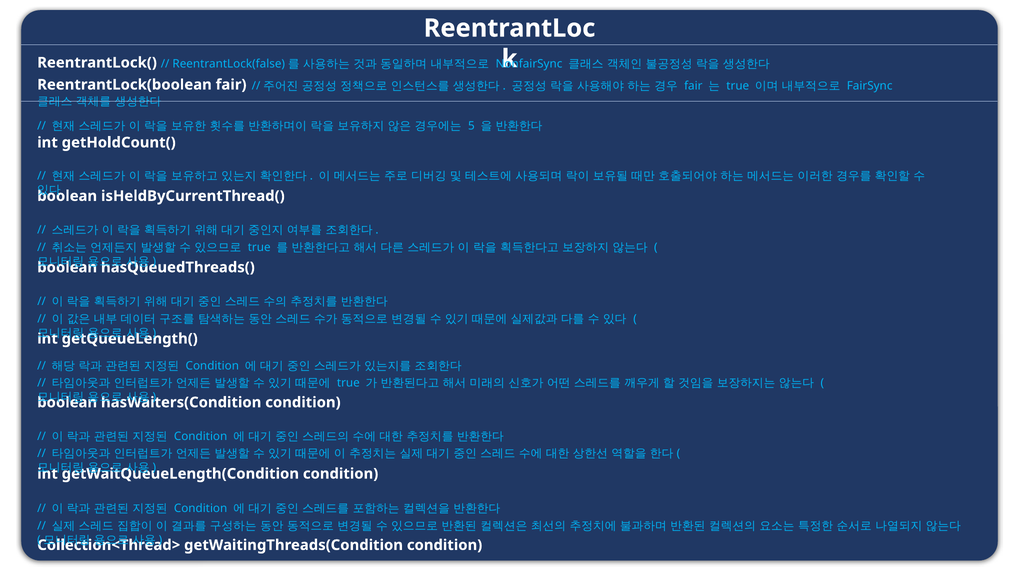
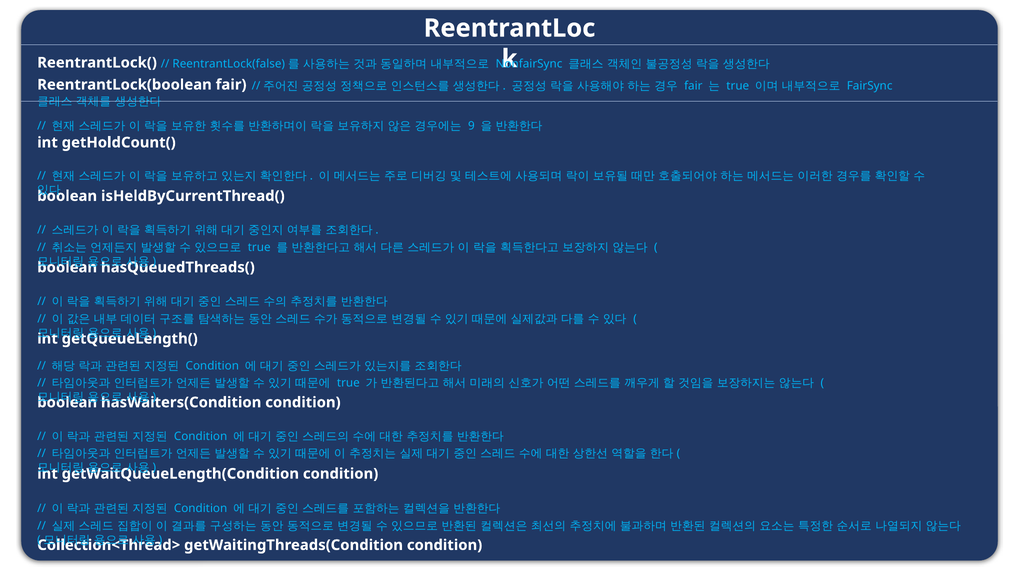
5: 5 -> 9 (471, 126)
